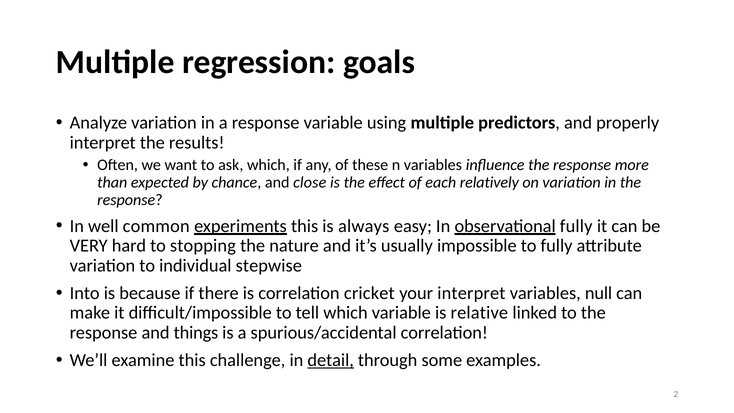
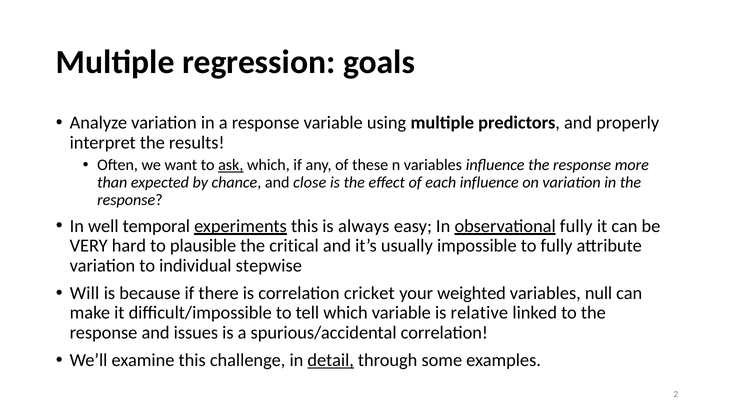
ask underline: none -> present (231, 165)
each relatively: relatively -> influence (489, 182)
common: common -> temporal (156, 226)
stopping: stopping -> plausible (203, 246)
nature: nature -> critical (294, 246)
Into: Into -> Will (85, 293)
your interpret: interpret -> weighted (472, 293)
things: things -> issues (196, 333)
